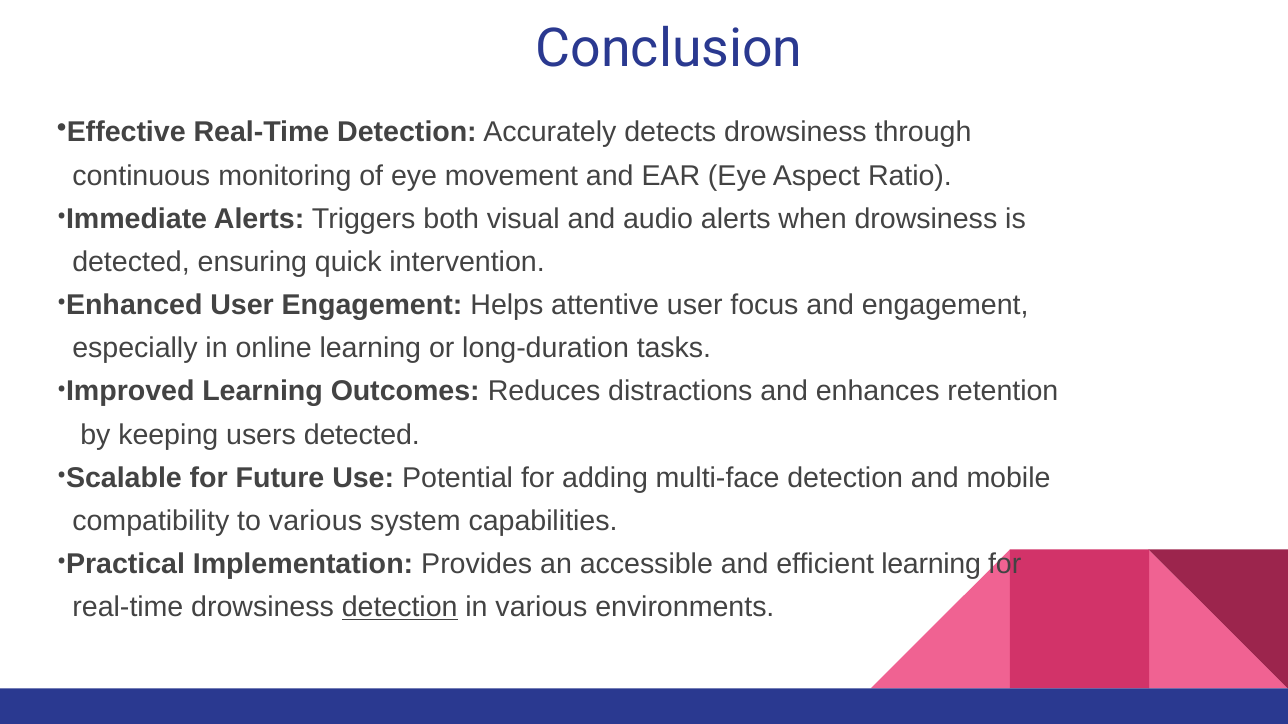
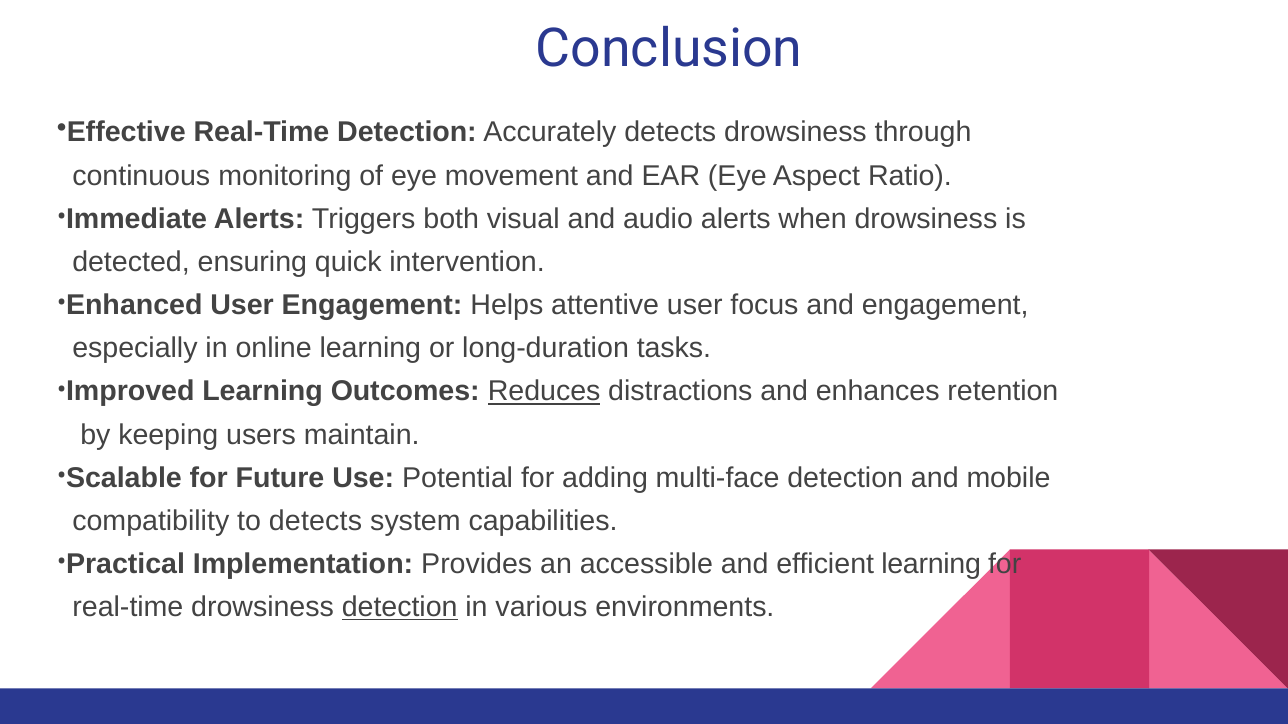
Reduces underline: none -> present (544, 392)
users detected: detected -> maintain (362, 435)
to various: various -> detects (315, 521)
